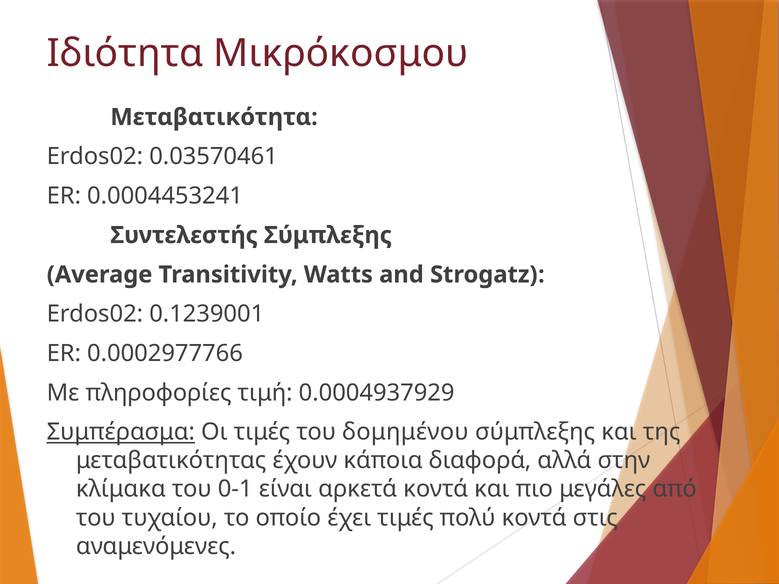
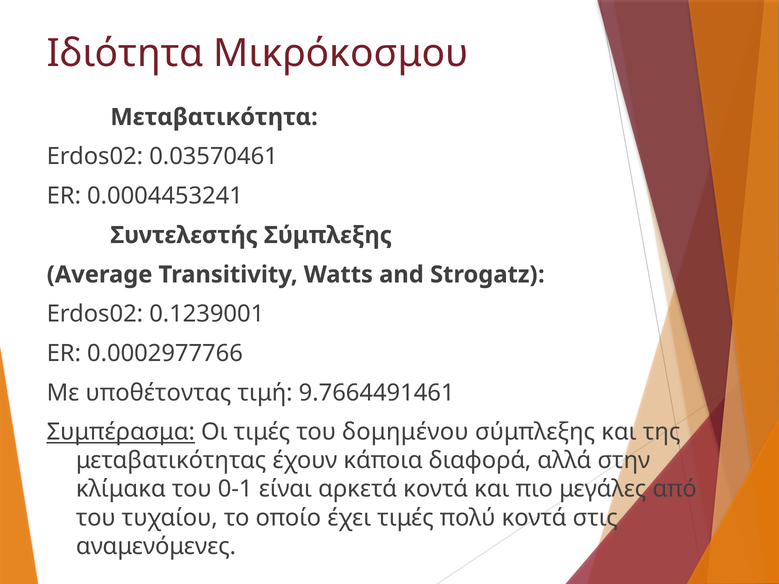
πληροφορίες: πληροφορίες -> υποθέτοντας (158, 393)
0.0004937929: 0.0004937929 -> 9.7664491461 (377, 393)
